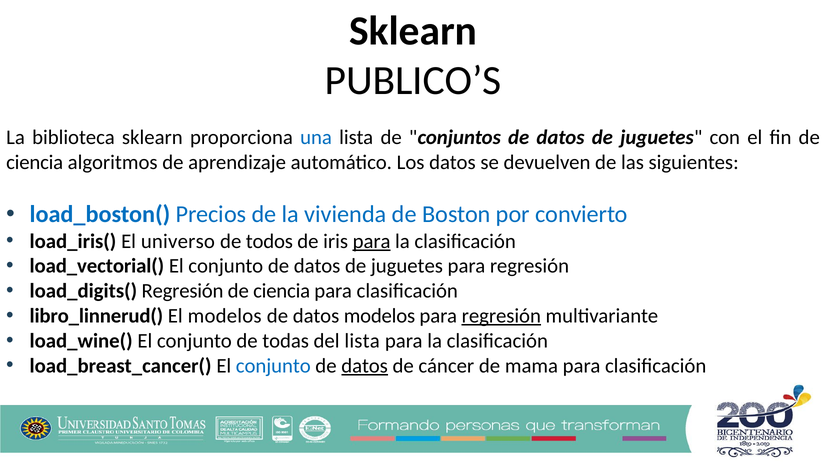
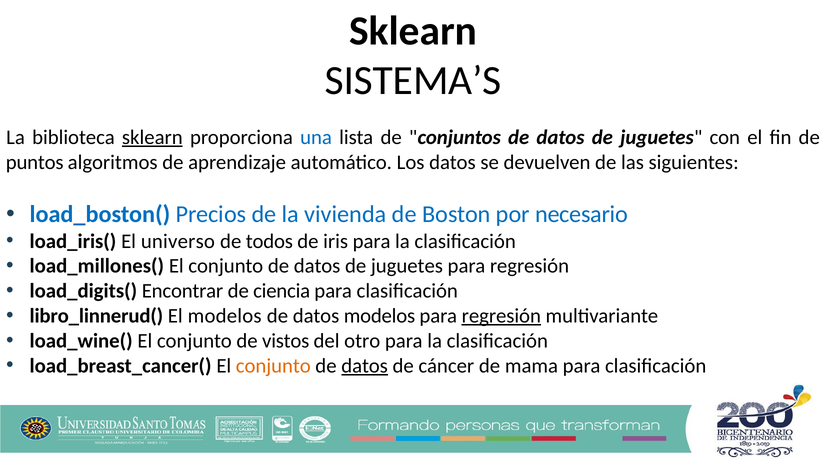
PUBLICO’S: PUBLICO’S -> SISTEMA’S (413, 81)
sklearn underline: none -> present (152, 138)
ciencia: ciencia -> puntos (35, 162)
convierto: convierto -> necesario (582, 215)
para underline: present -> none (372, 241)
load_vectorial(: load_vectorial( -> load_millones( (97, 266)
load_digits( Regresión: Regresión -> Encontrar (183, 291)
todas: todas -> vistos (286, 341)
del lista: lista -> otro (362, 341)
conjunto colour: blue -> orange (273, 366)
